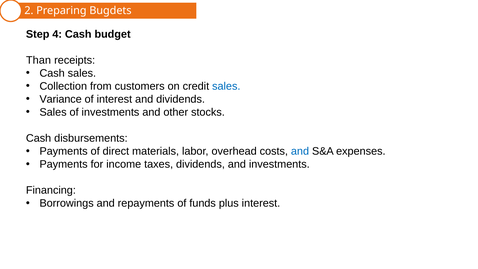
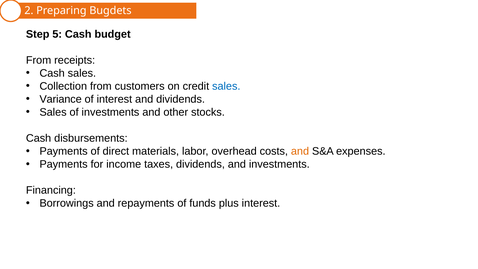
4: 4 -> 5 (57, 34)
Than: Than -> From (39, 60)
and colour: blue -> orange (300, 151)
